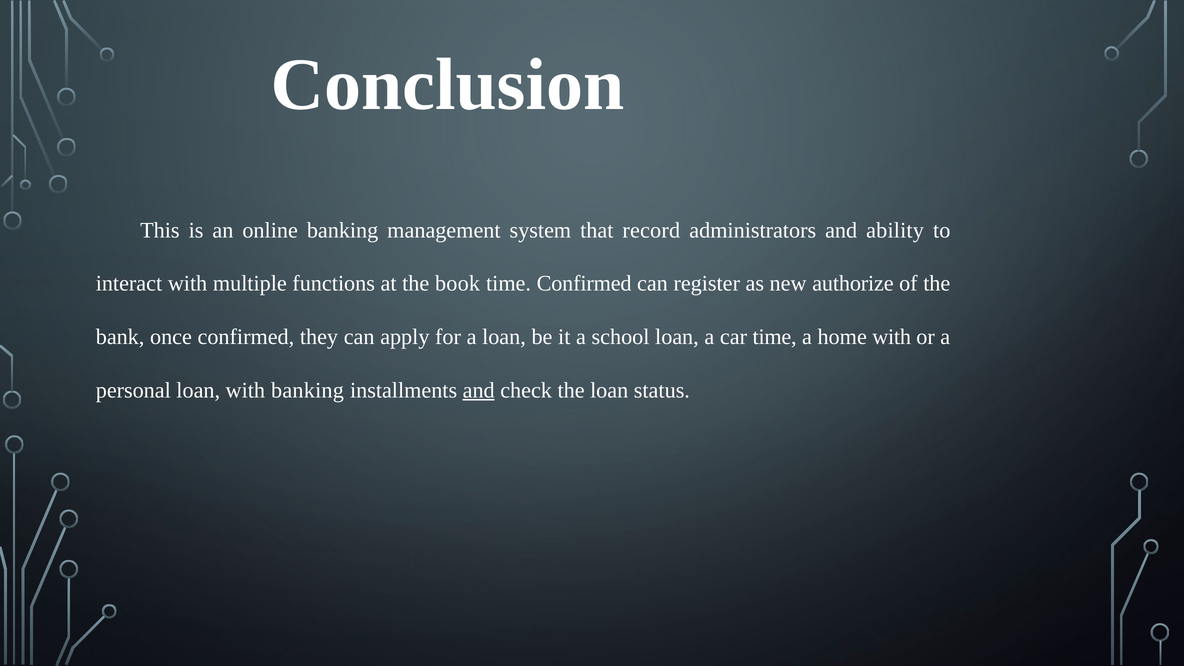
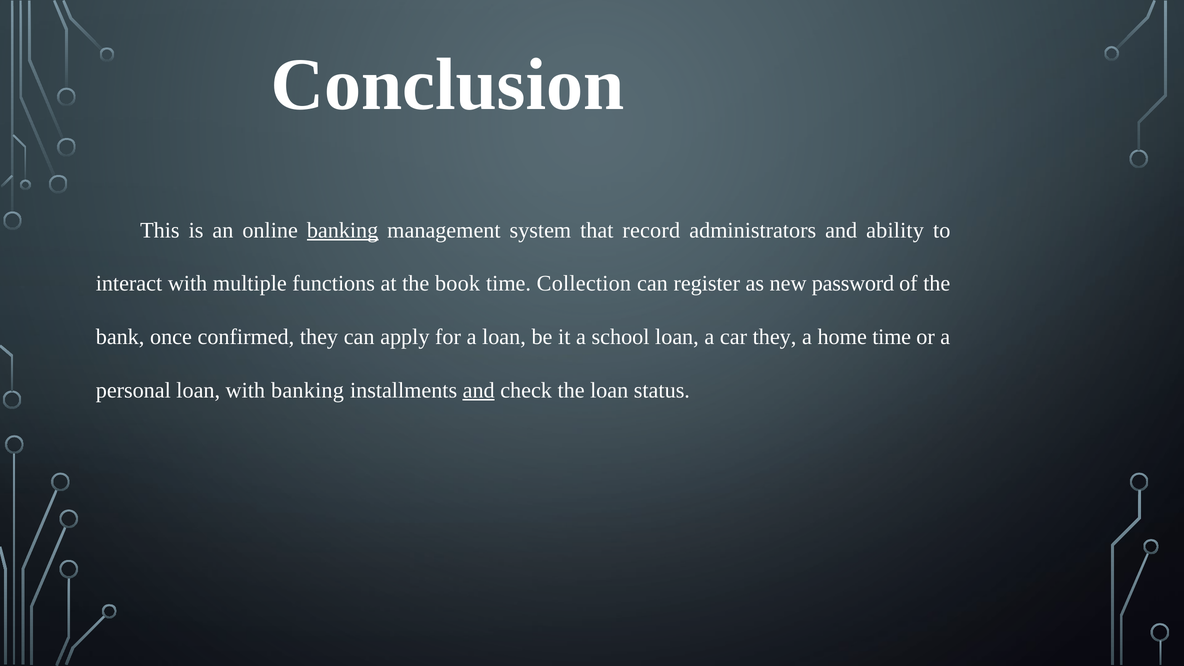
banking underline: none -> present (343, 230)
time Confirmed: Confirmed -> Collection (584, 284)
authorize: authorize -> password (853, 284)
car time: time -> they (775, 337)
home with: with -> time (892, 337)
